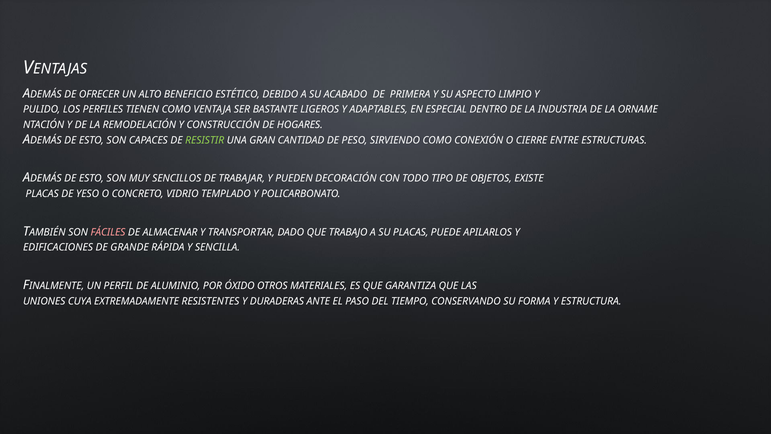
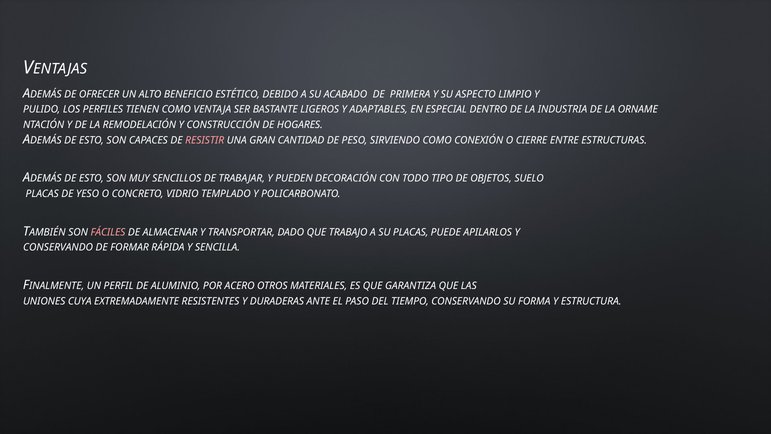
RESISTIR colour: light green -> pink (205, 140)
EXISTE: EXISTE -> SUELO (529, 178)
EDIFICACIONES: EDIFICACIONES -> CONSERVANDO (58, 247)
GRANDE: GRANDE -> FORMAR (130, 247)
ÓXIDO: ÓXIDO -> ACERO (240, 286)
